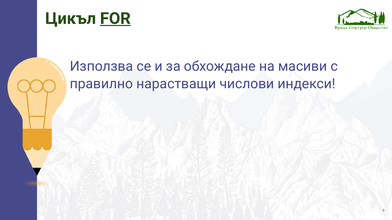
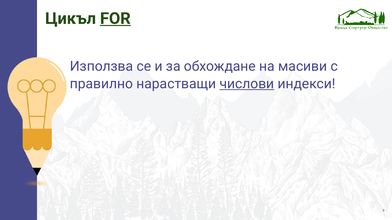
числови underline: none -> present (247, 84)
